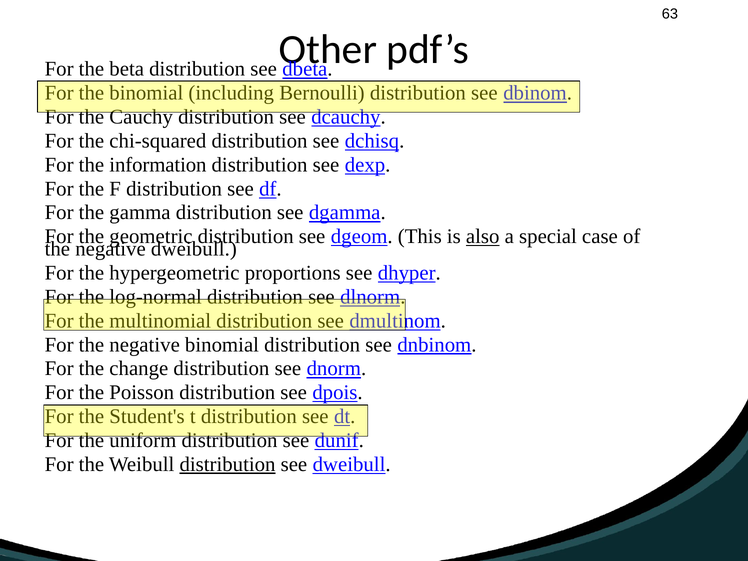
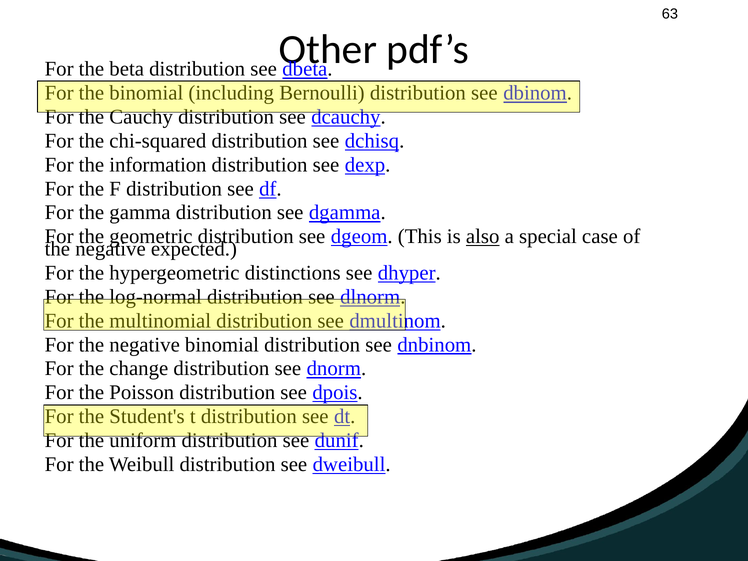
dweibull: dweibull -> expected (194, 249)
proportions: proportions -> distinctions (293, 273)
distribution underline: present -> none (228, 464)
